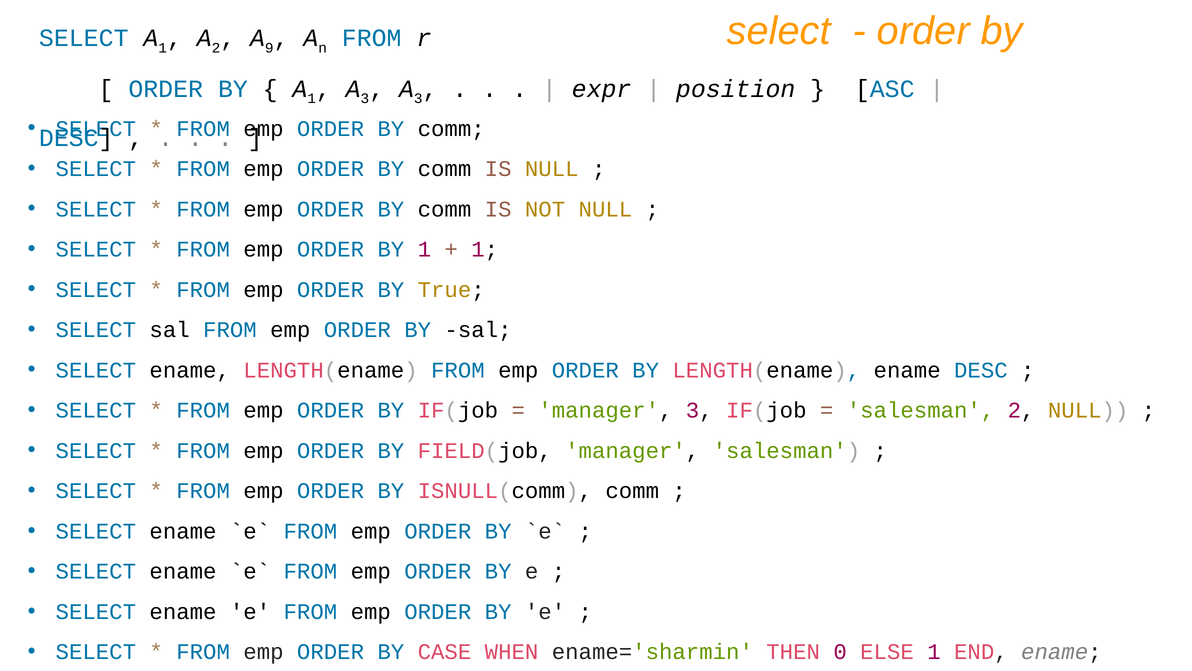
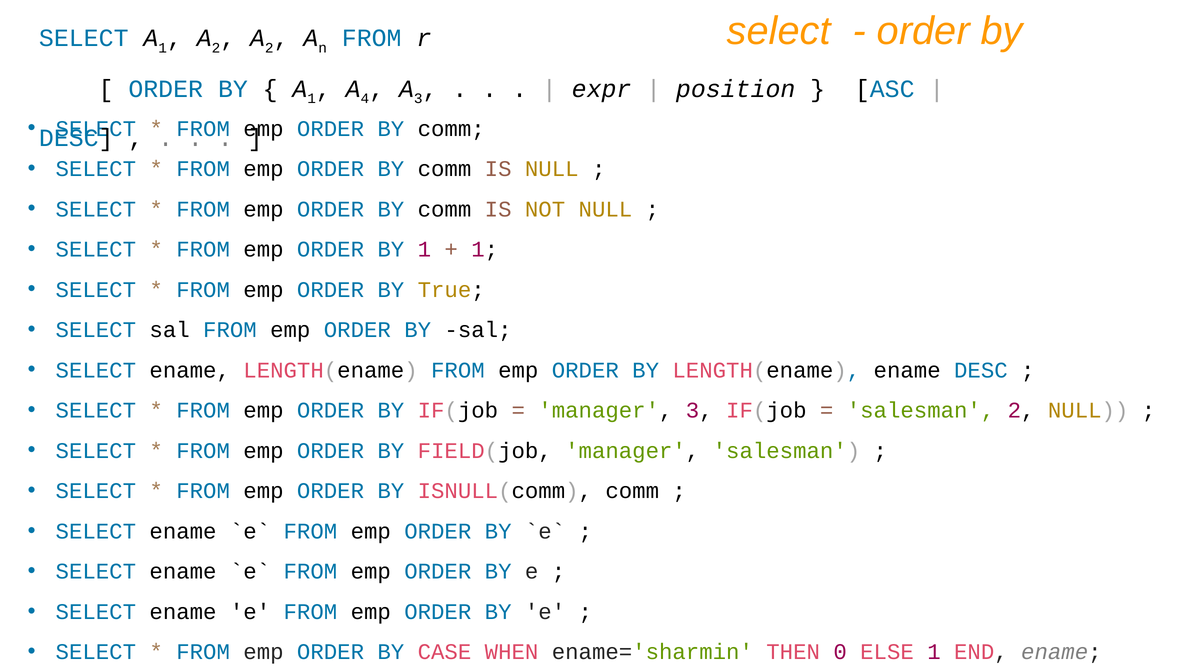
9: 9 -> 2 (269, 48)
3: 3 -> 4 (365, 99)
